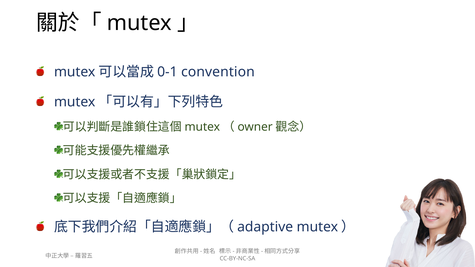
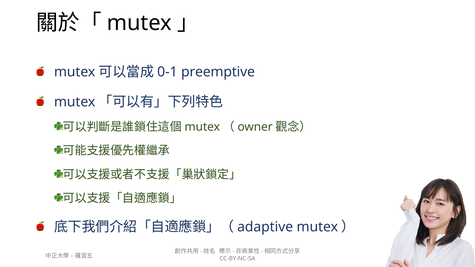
convention: convention -> preemptive (218, 72)
